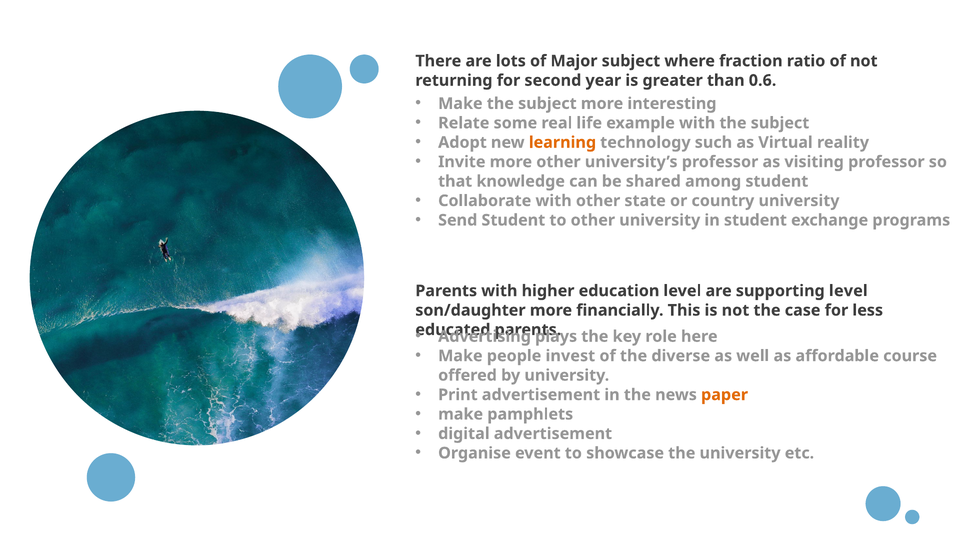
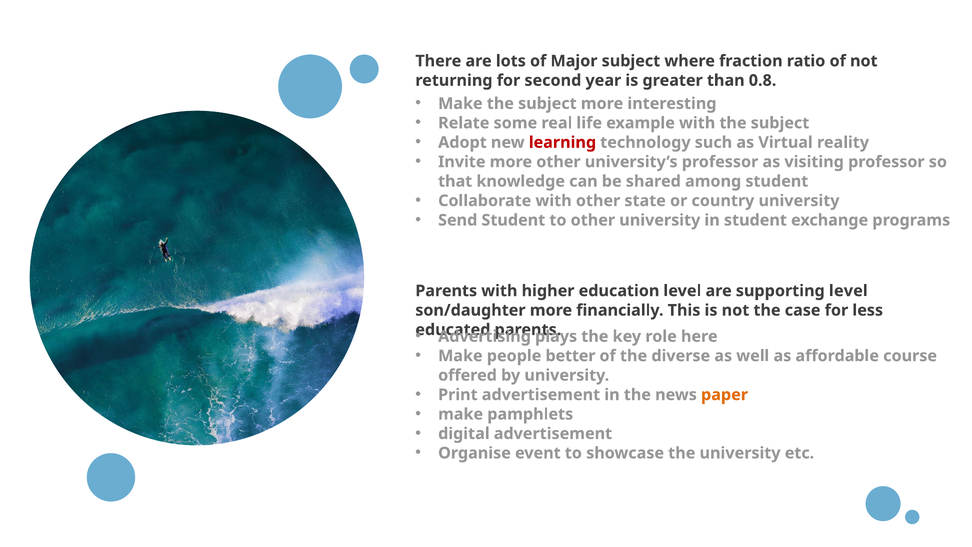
0.6: 0.6 -> 0.8 (763, 80)
learning colour: orange -> red (562, 142)
invest: invest -> better (570, 356)
